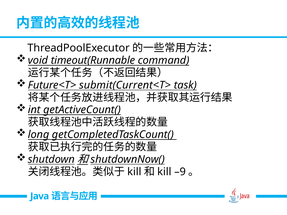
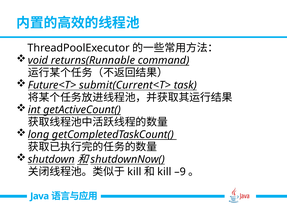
timeout(Runnable: timeout(Runnable -> returns(Runnable (93, 60)
